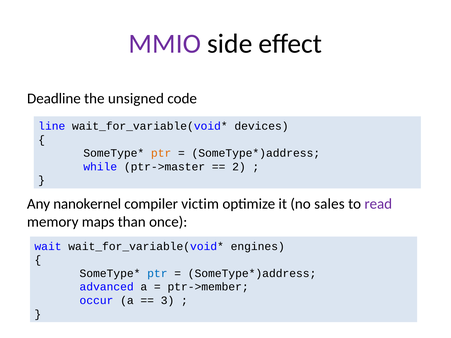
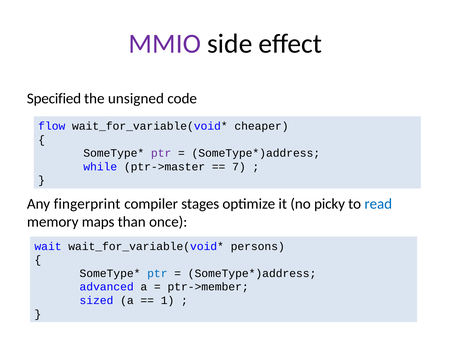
Deadline: Deadline -> Specified (54, 99)
line: line -> flow (52, 126)
devices: devices -> cheaper (261, 126)
ptr colour: orange -> purple (161, 153)
2: 2 -> 7 (239, 167)
nanokernel: nanokernel -> fingerprint (87, 204)
victim: victim -> stages (200, 204)
sales: sales -> picky (330, 204)
read colour: purple -> blue (378, 204)
engines: engines -> persons (258, 247)
occur: occur -> sized (96, 301)
3: 3 -> 1 (168, 301)
